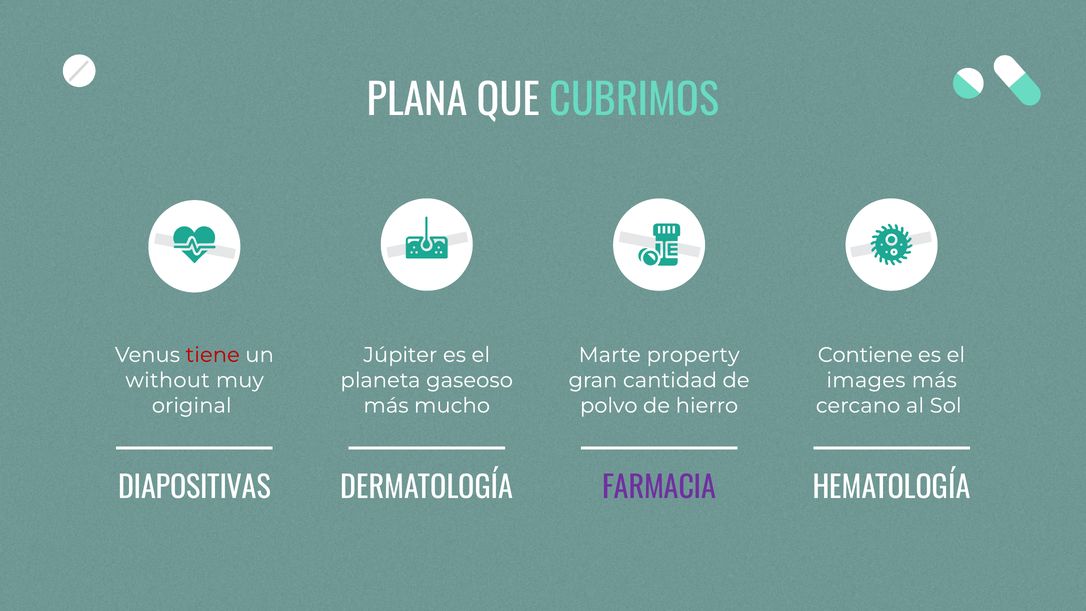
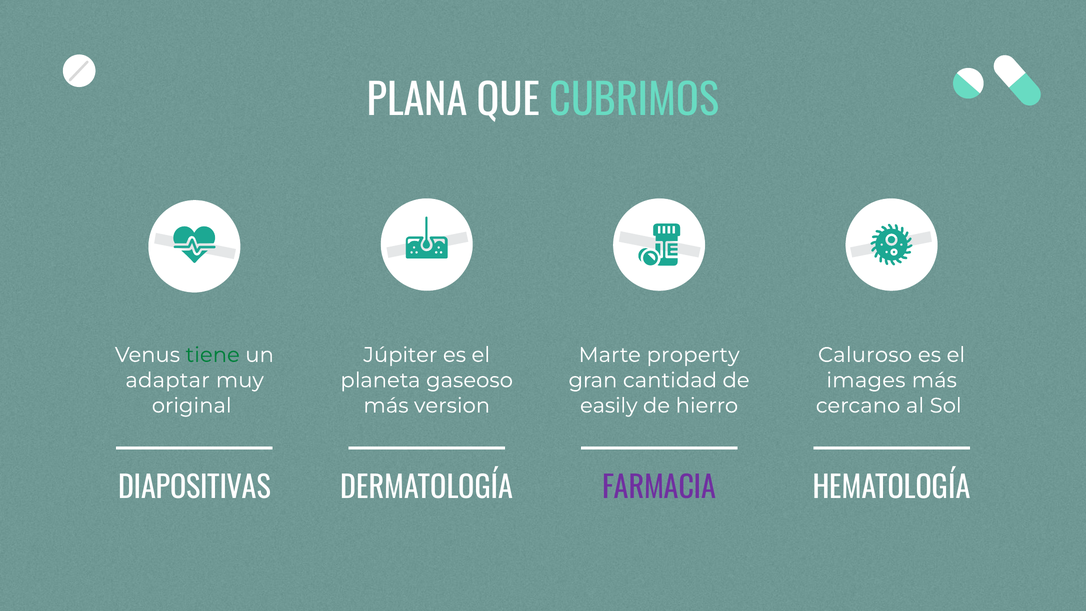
tiene colour: red -> green (213, 355)
Contiene: Contiene -> Caluroso (865, 355)
without: without -> adaptar (168, 380)
mucho: mucho -> version (452, 406)
polvo: polvo -> easily (609, 406)
